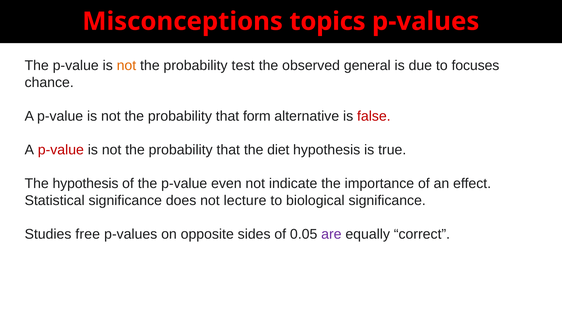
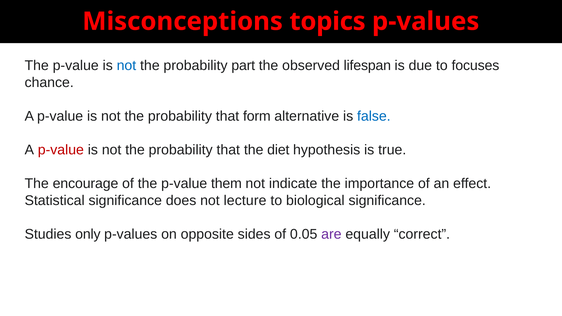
not colour: orange -> blue (126, 66)
test: test -> part (243, 66)
general: general -> lifespan (367, 66)
false colour: red -> blue (374, 116)
The hypothesis: hypothesis -> encourage (85, 184)
even: even -> them (226, 184)
free: free -> only (88, 234)
